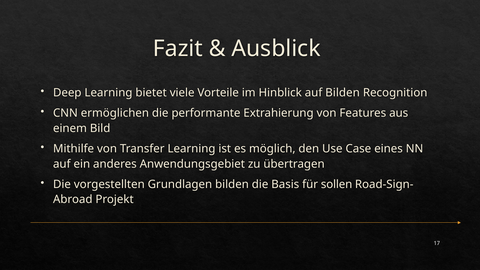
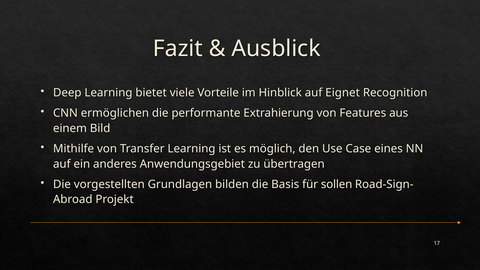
auf Bilden: Bilden -> Eignet (343, 93)
